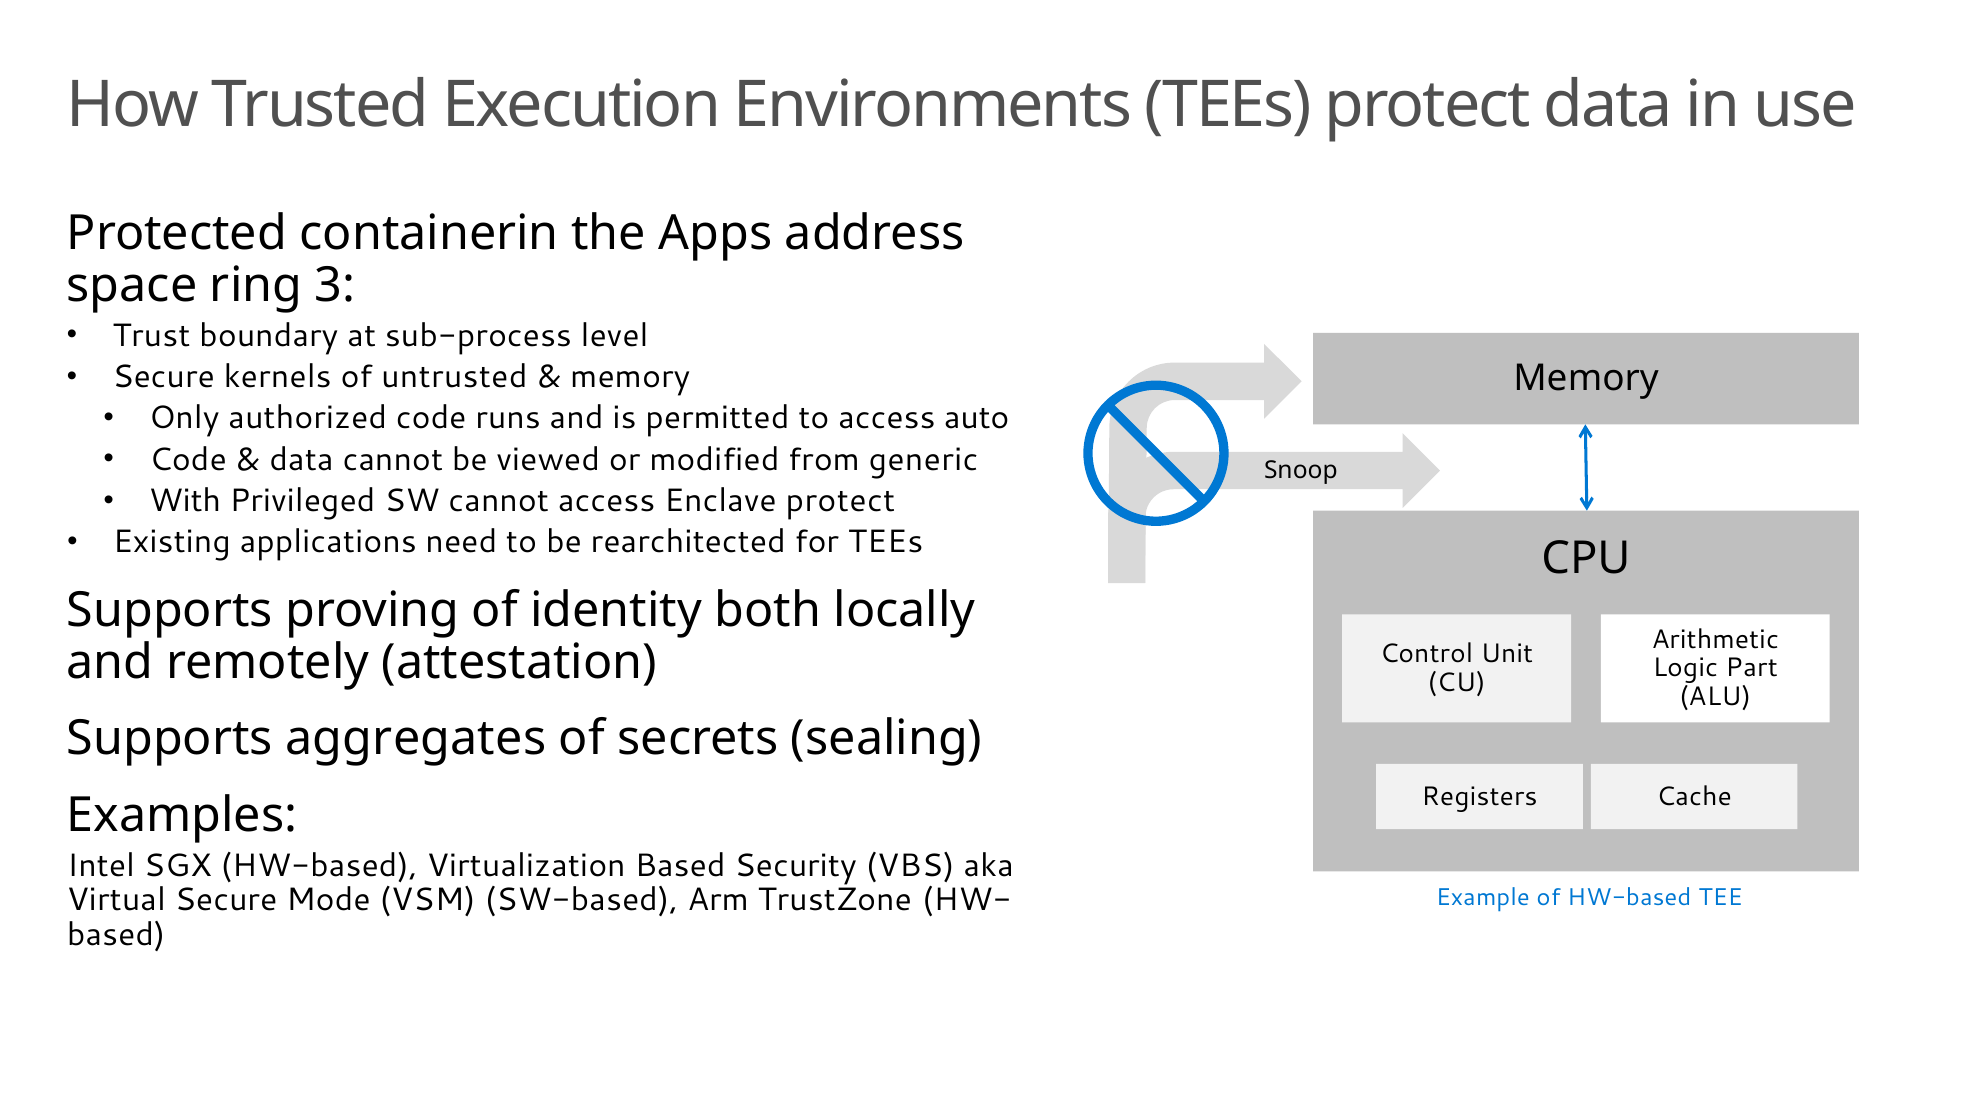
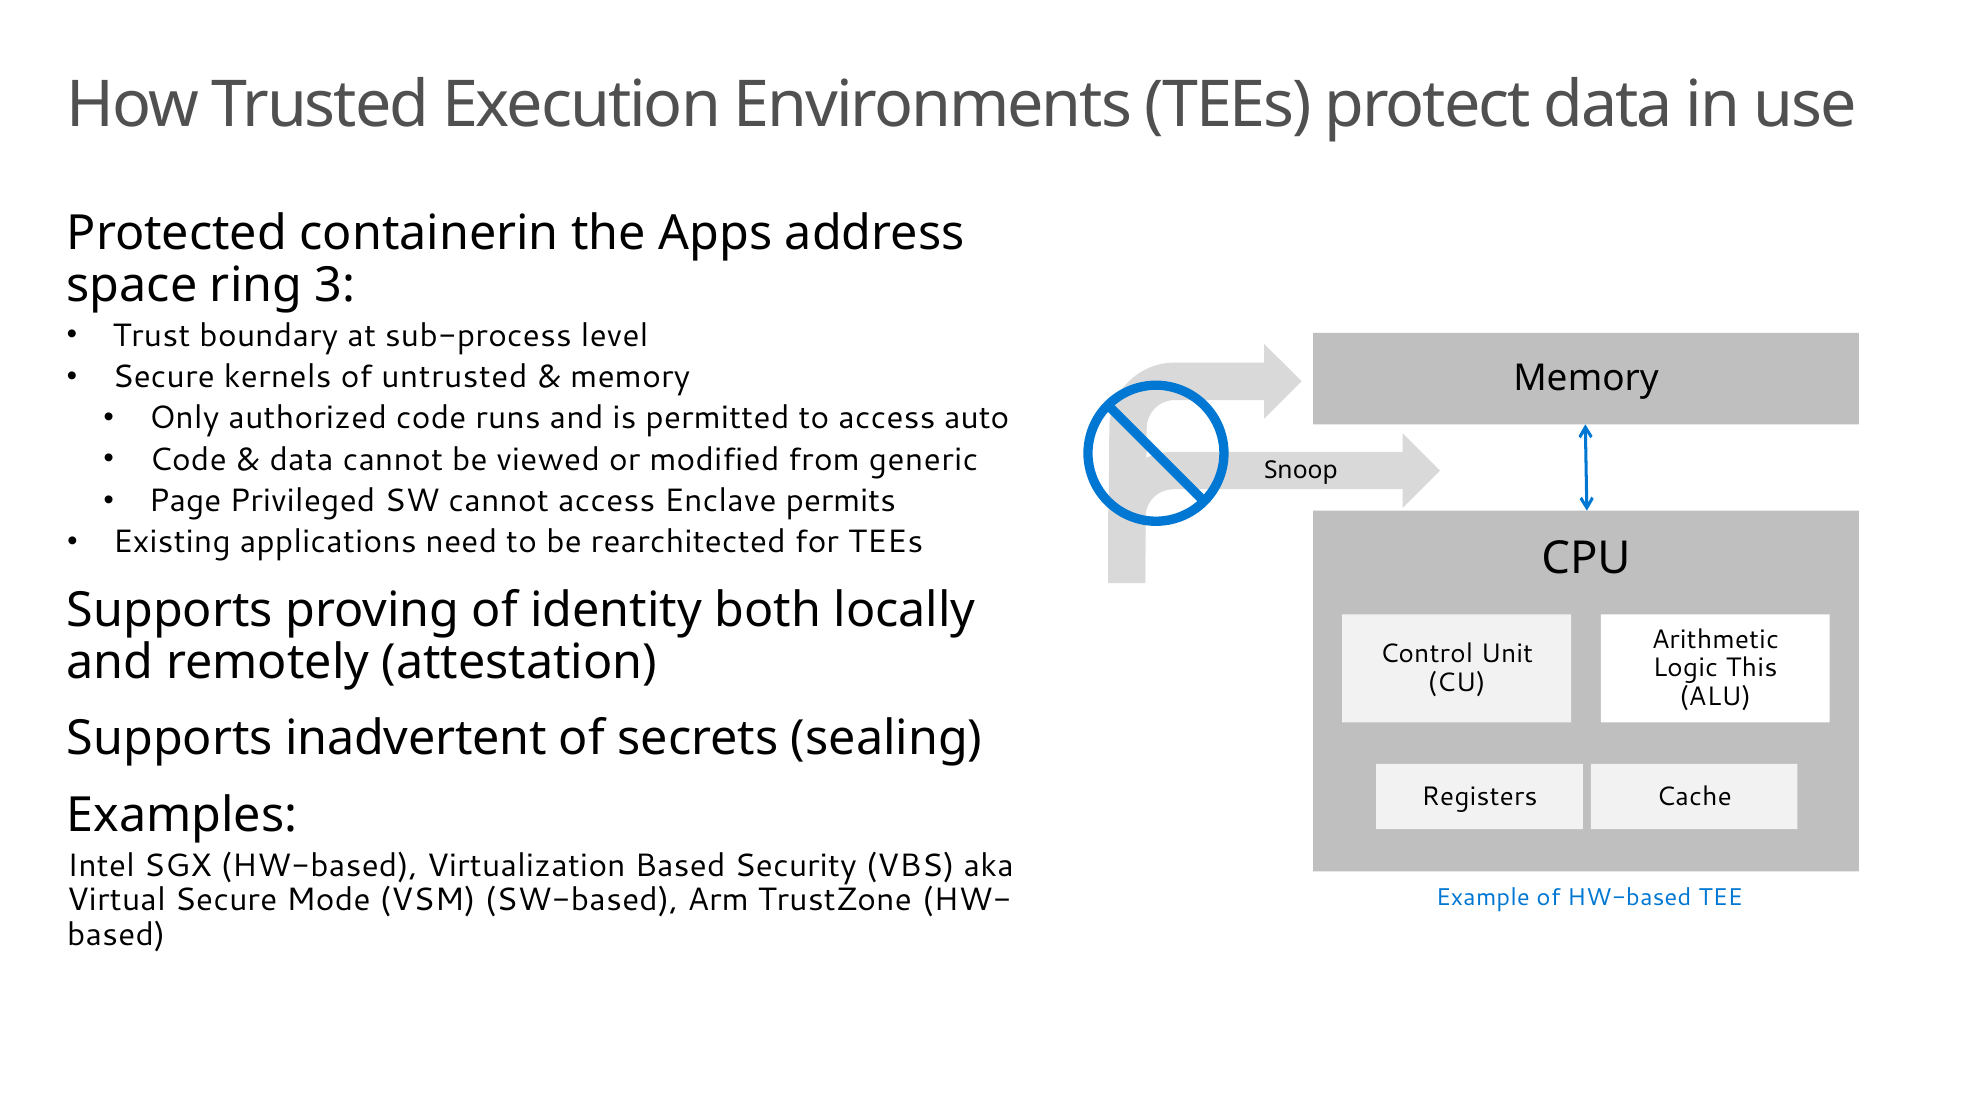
With: With -> Page (185, 501)
Enclave protect: protect -> permits (841, 501)
Part: Part -> This (1752, 668)
aggregates: aggregates -> inadvertent (416, 738)
